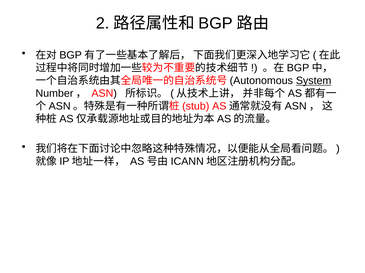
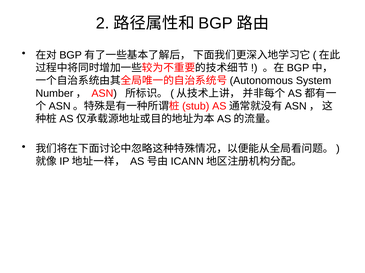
System underline: present -> none (314, 81)
